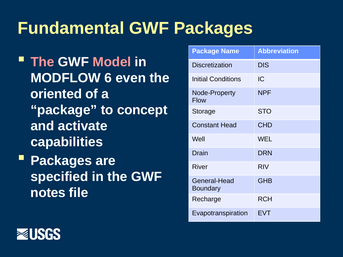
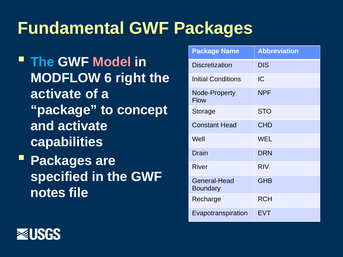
The colour: pink -> light blue (42, 62)
even: even -> right (131, 78)
oriented: oriented -> activate (56, 94)
